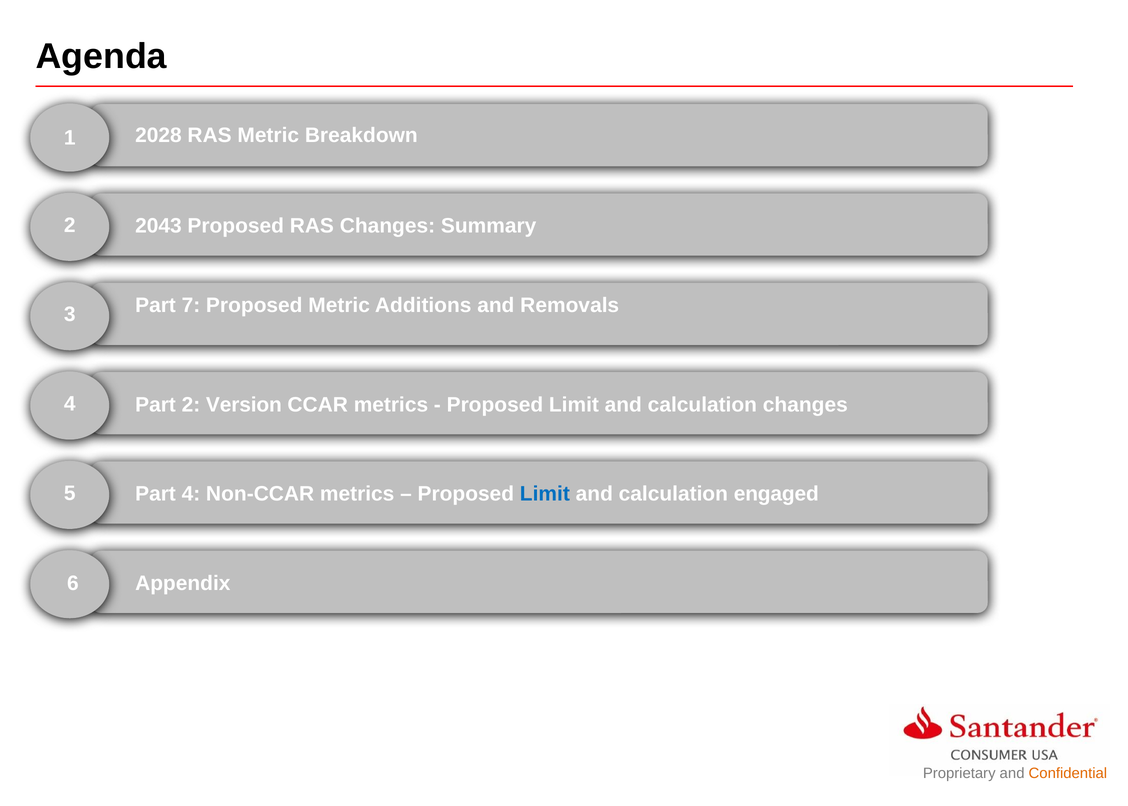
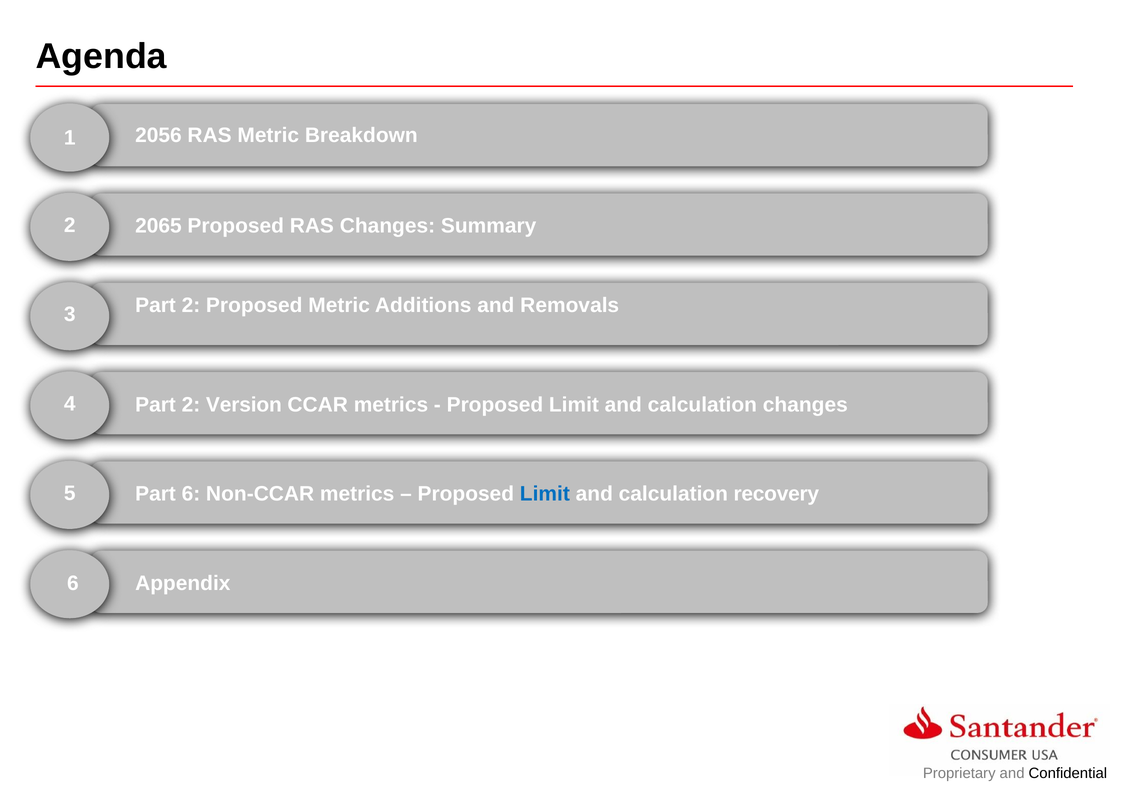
2028: 2028 -> 2056 (158, 135)
2043: 2043 -> 2065 (158, 226)
3 Part 7: 7 -> 2 (191, 305)
Part 4: 4 -> 6 (191, 494)
engaged: engaged -> recovery (776, 494)
Confidential colour: orange -> black (1068, 773)
